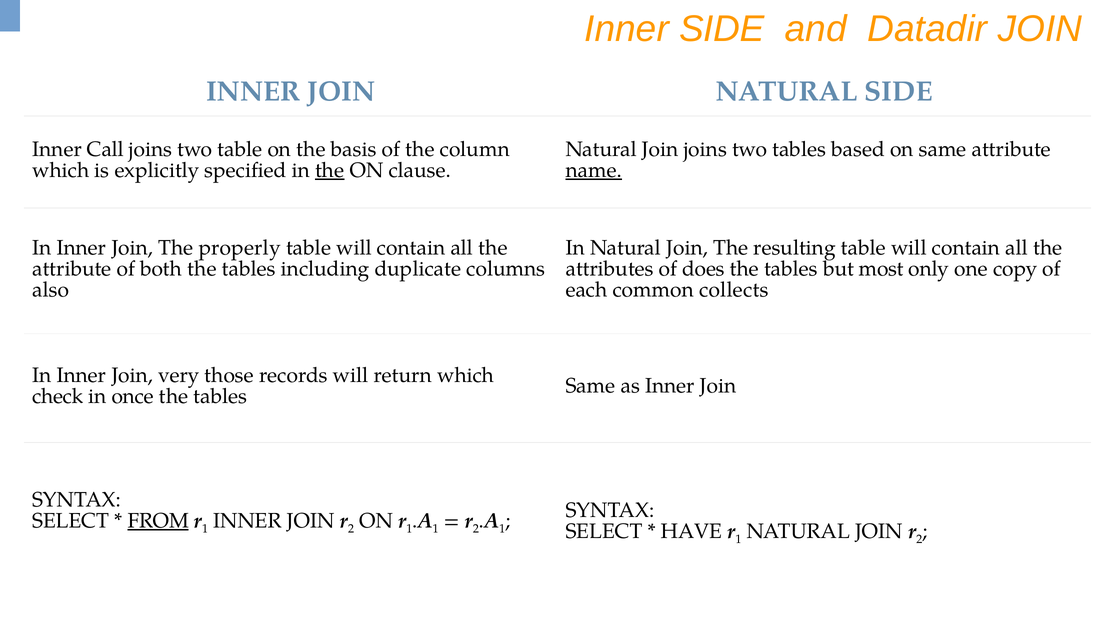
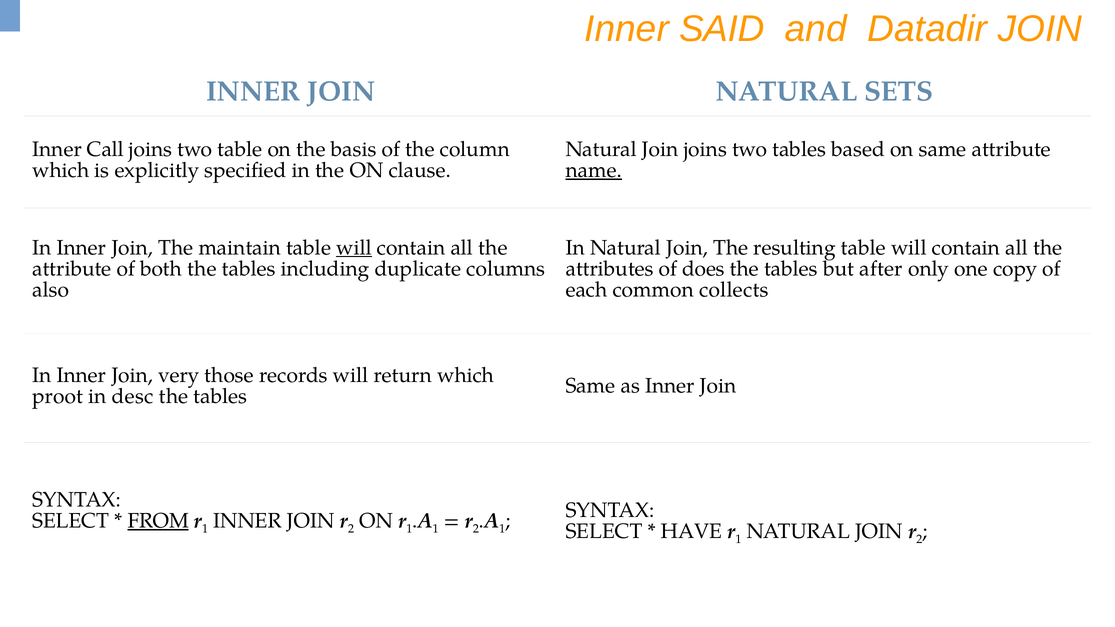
Inner SIDE: SIDE -> SAID (722, 29)
NATURAL SIDE: SIDE -> SETS (899, 92)
the underline: present -> none (330, 170)
properly: properly -> maintain (240, 248)
will underline: none -> present (354, 248)
most: most -> after (881, 269)
check: check -> proot (58, 397)
once: once -> desc (133, 397)
